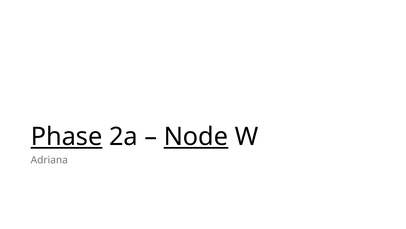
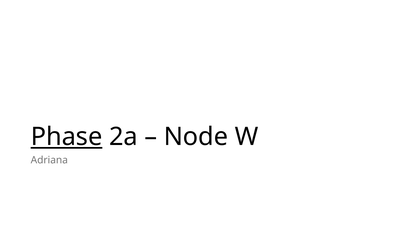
Node underline: present -> none (196, 137)
